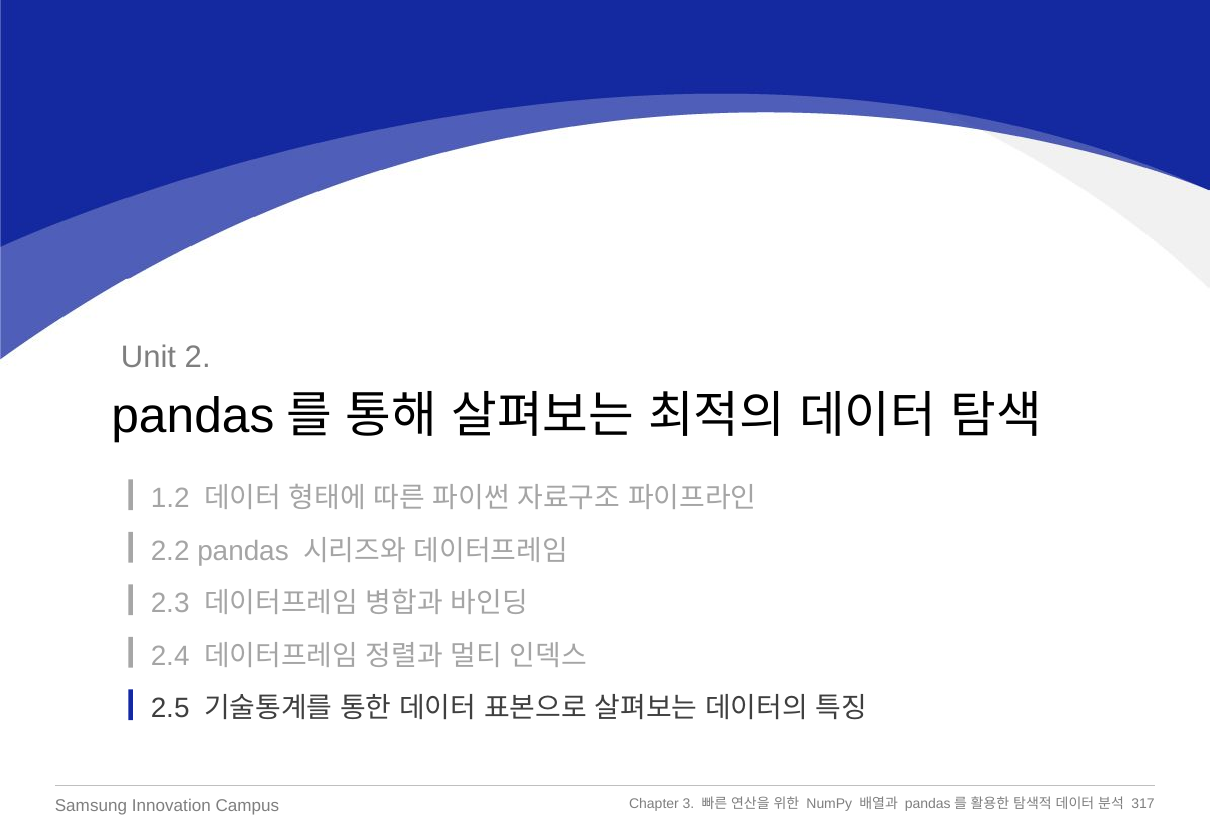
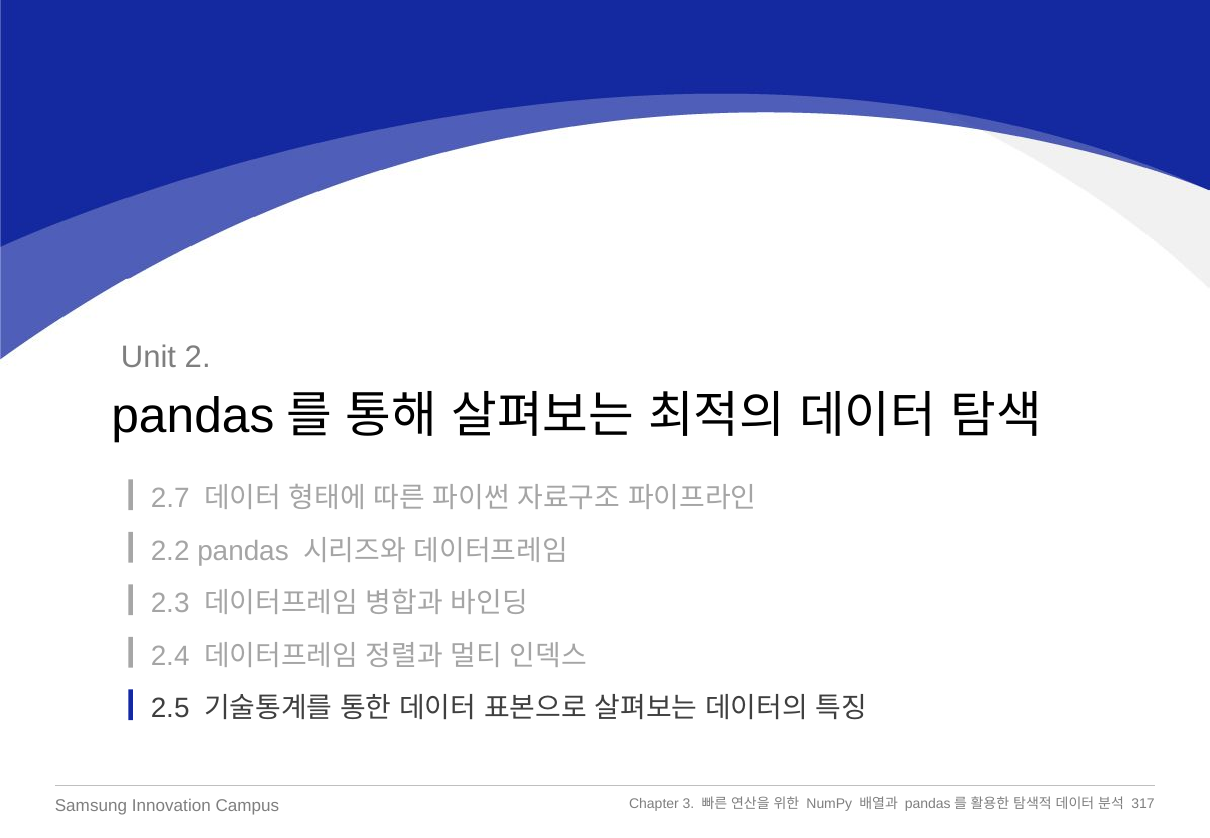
1.2: 1.2 -> 2.7 (170, 498)
